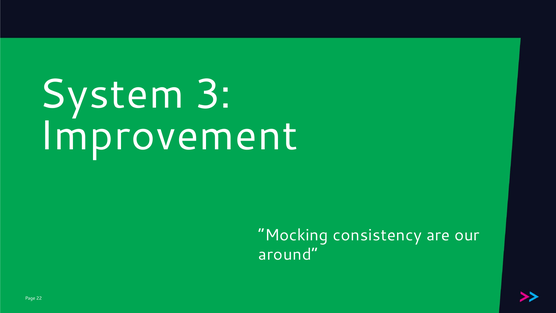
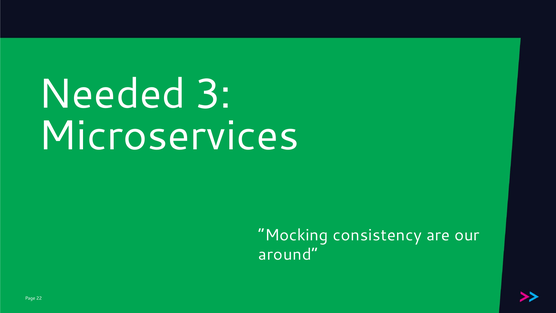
System: System -> Needed (112, 94)
Improvement: Improvement -> Microservices (169, 136)
